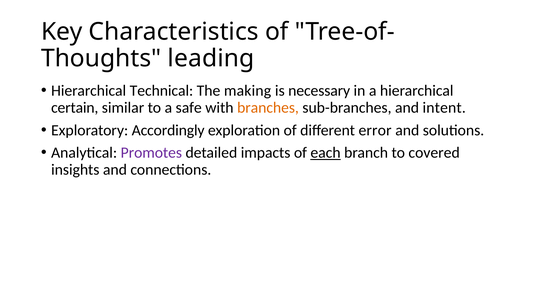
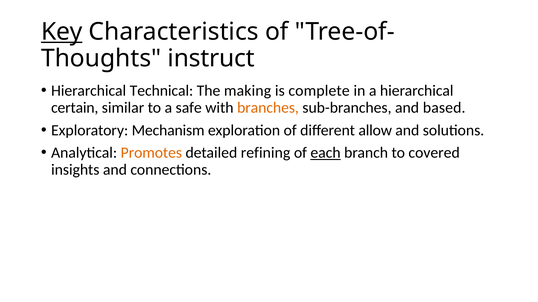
Key underline: none -> present (62, 32)
leading: leading -> instruct (211, 59)
necessary: necessary -> complete (319, 91)
intent: intent -> based (444, 108)
Accordingly: Accordingly -> Mechanism (168, 130)
error: error -> allow (375, 130)
Promotes colour: purple -> orange (151, 153)
impacts: impacts -> refining (266, 153)
